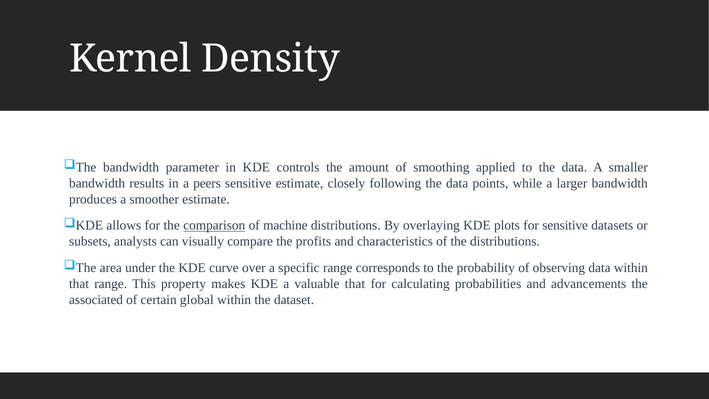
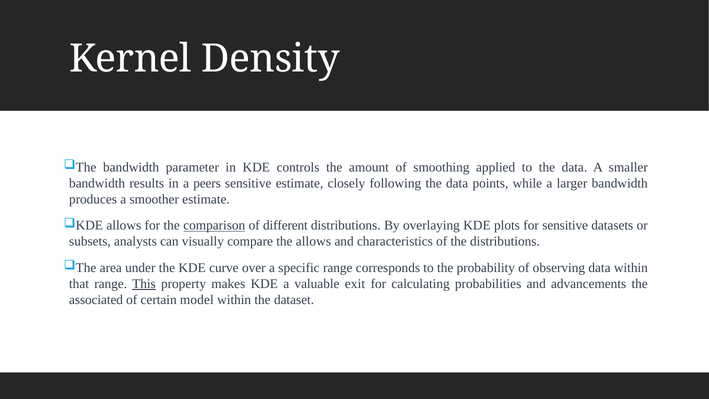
machine: machine -> different (285, 225)
the profits: profits -> allows (313, 241)
This underline: none -> present (144, 284)
valuable that: that -> exit (355, 284)
global: global -> model (197, 300)
